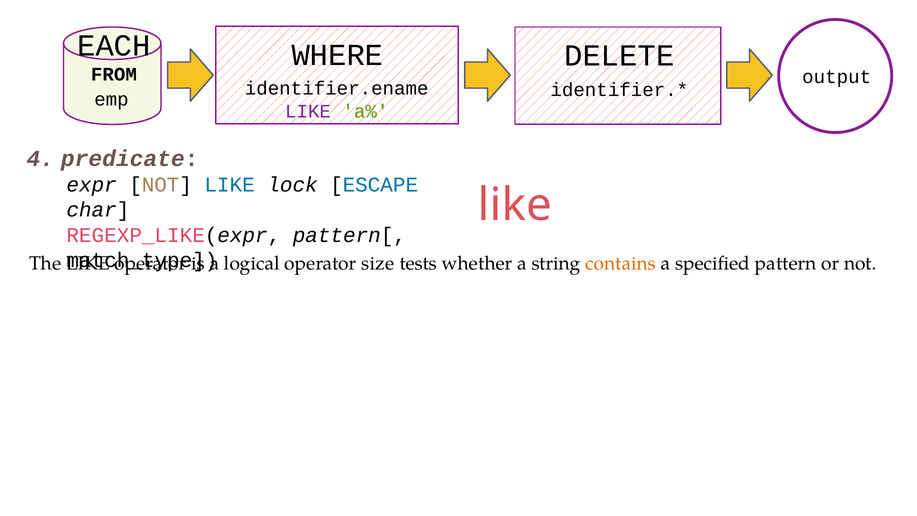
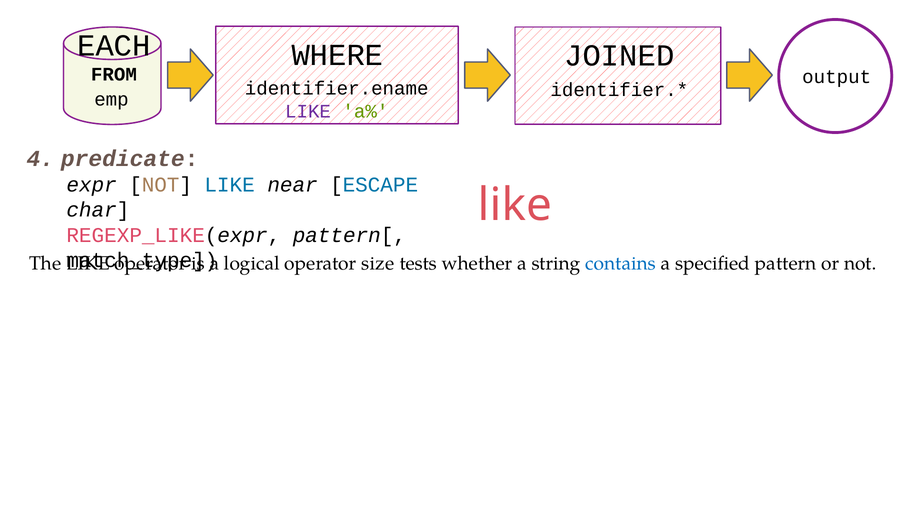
DELETE: DELETE -> JOINED (619, 56)
lock: lock -> near (293, 185)
contains colour: orange -> blue (621, 263)
